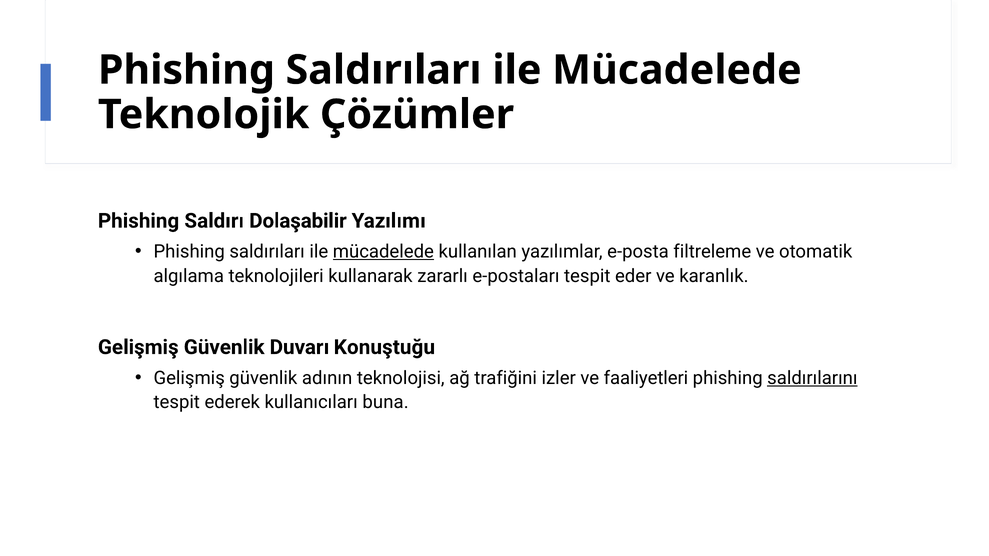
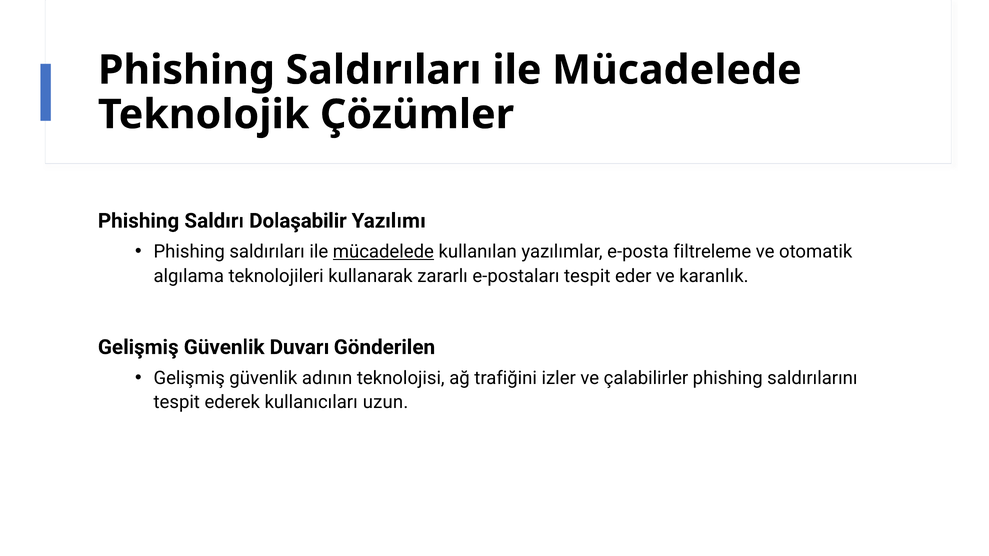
Konuştuğu: Konuştuğu -> Gönderilen (384, 347)
faaliyetleri: faaliyetleri -> çalabilirler (646, 378)
saldırılarını underline: present -> none (812, 378)
buna: buna -> uzun (386, 403)
